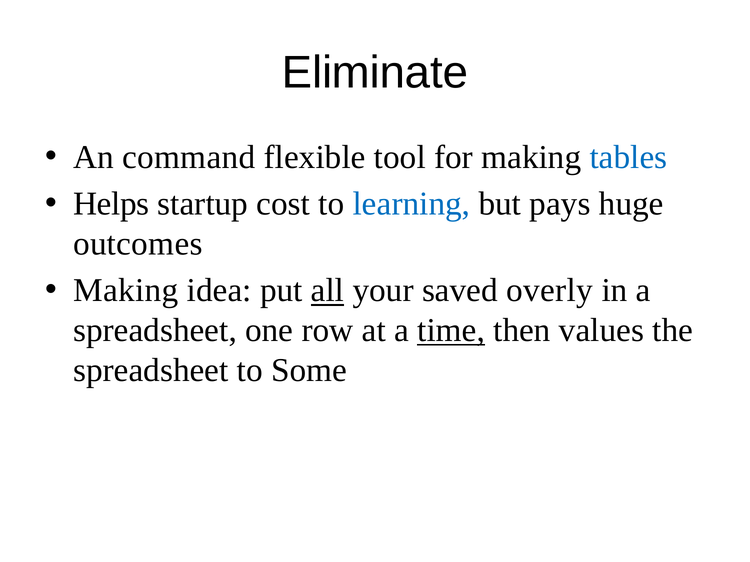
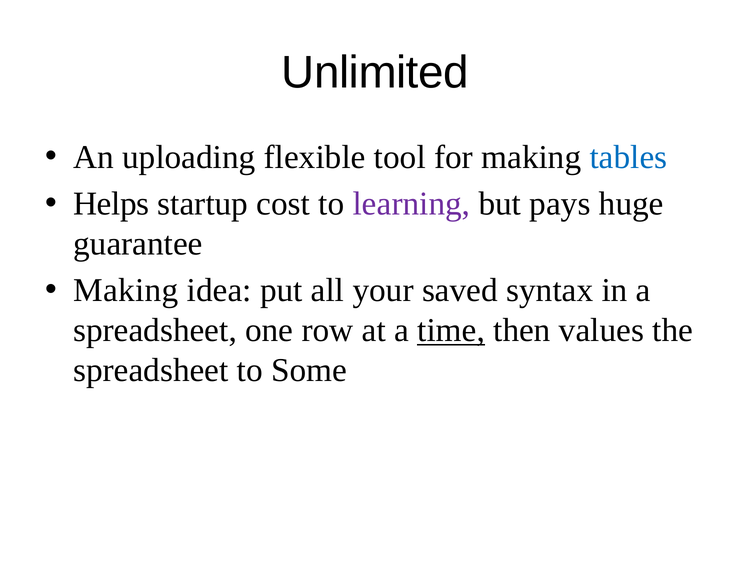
Eliminate: Eliminate -> Unlimited (375, 73)
command: command -> uploading (189, 157)
learning colour: blue -> purple (411, 204)
outcomes: outcomes -> guarantee (138, 244)
all underline: present -> none (328, 291)
overly: overly -> syntax (550, 291)
